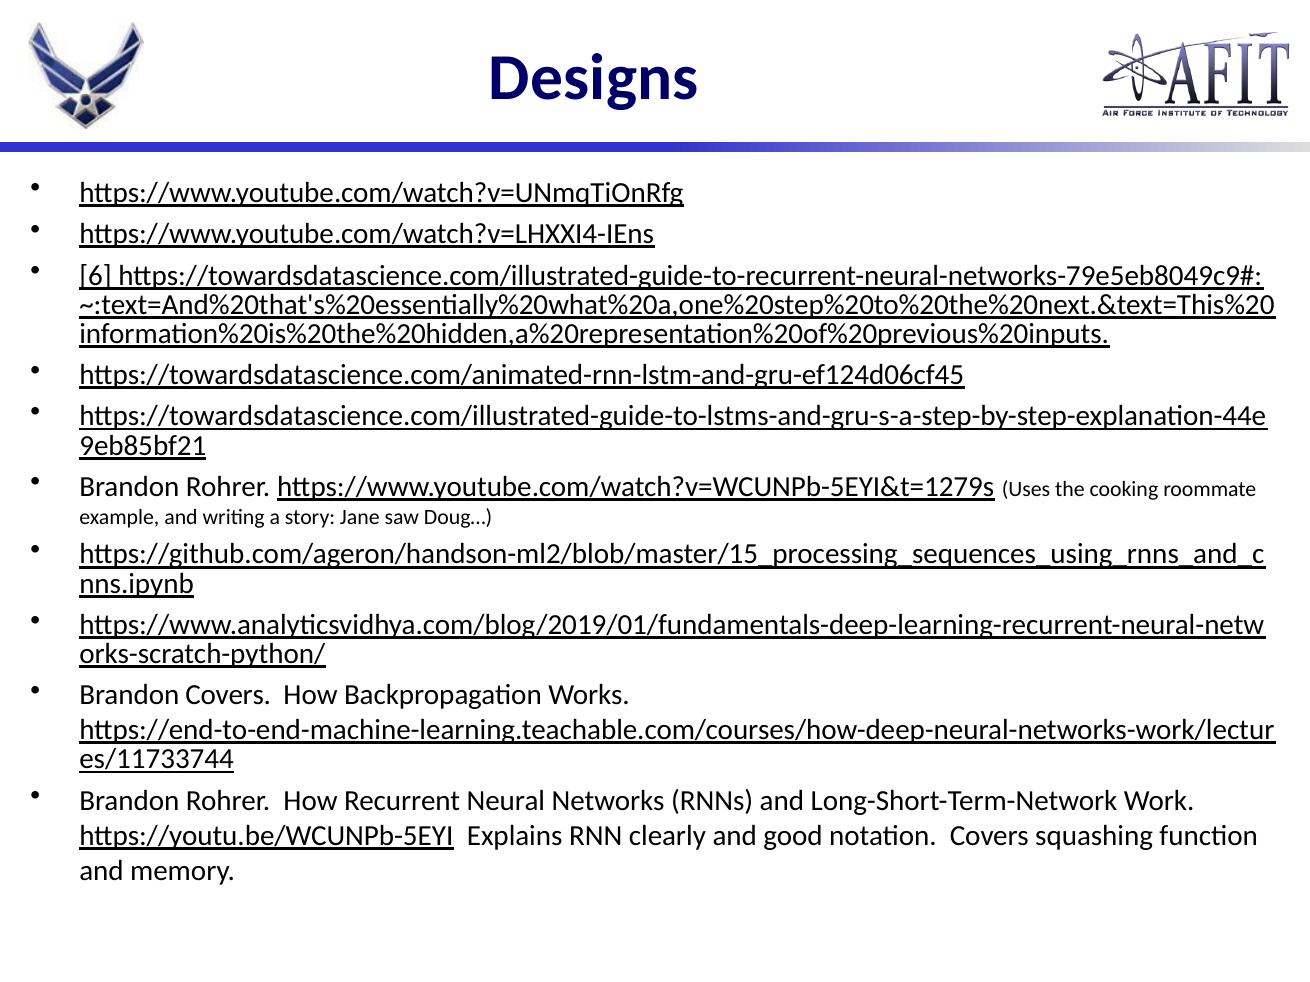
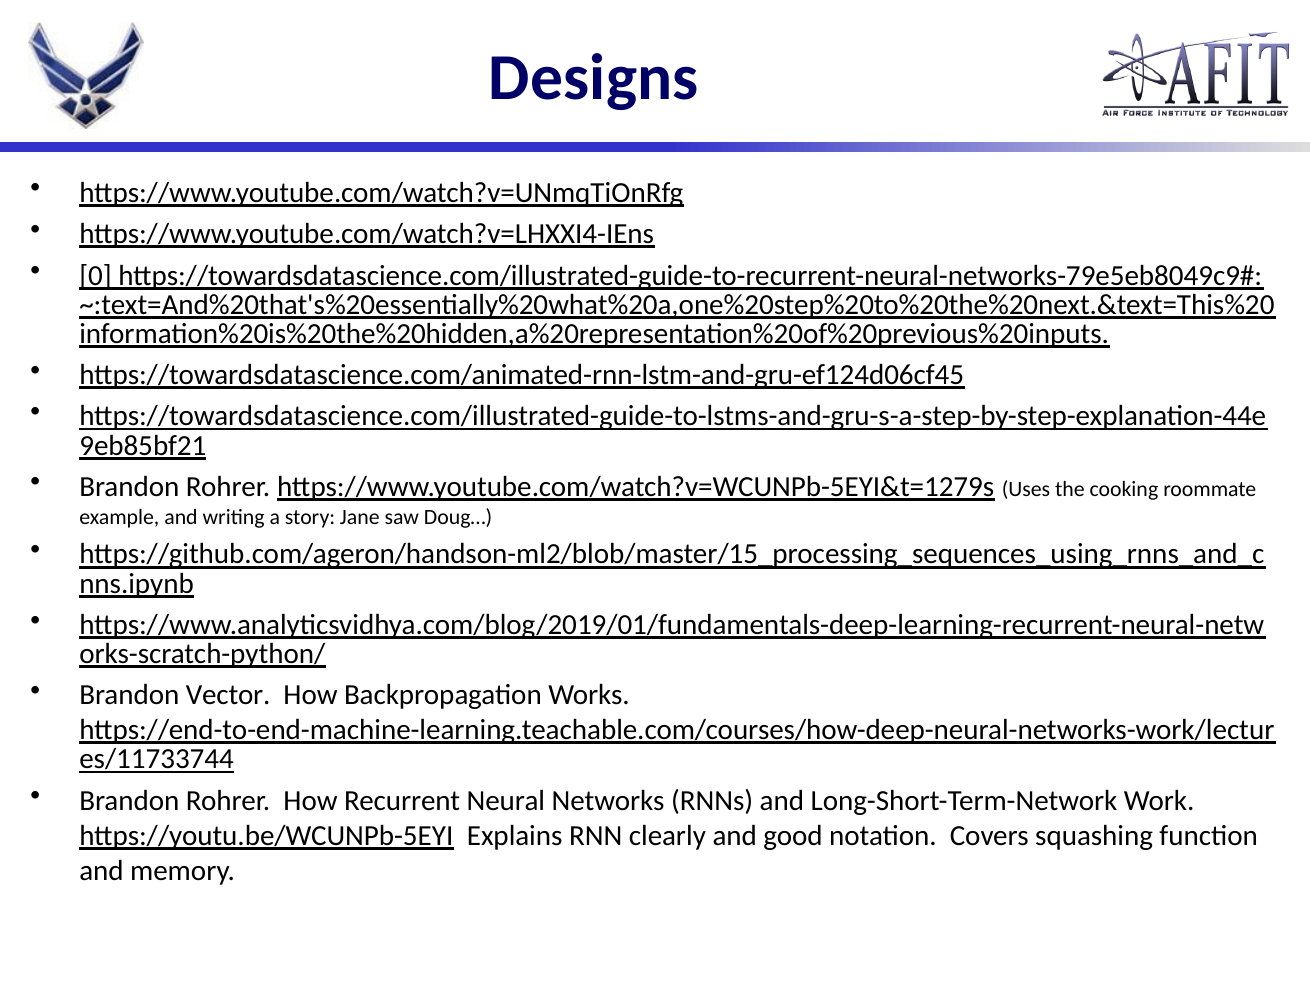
6: 6 -> 0 (96, 276)
Brandon Covers: Covers -> Vector (228, 696)
